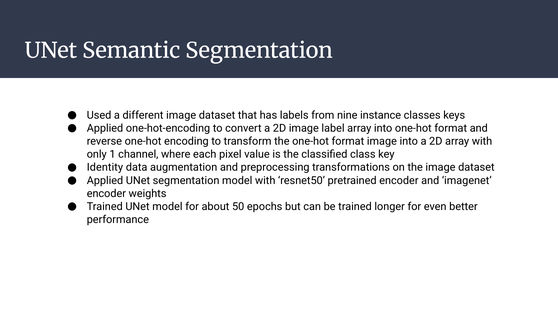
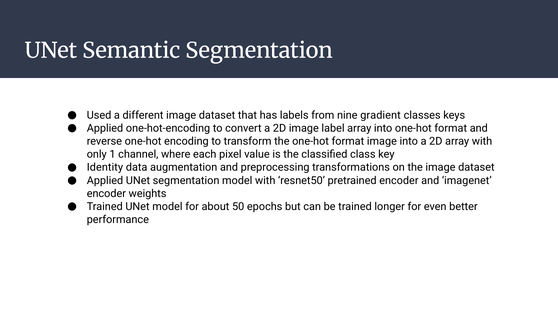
instance: instance -> gradient (381, 115)
